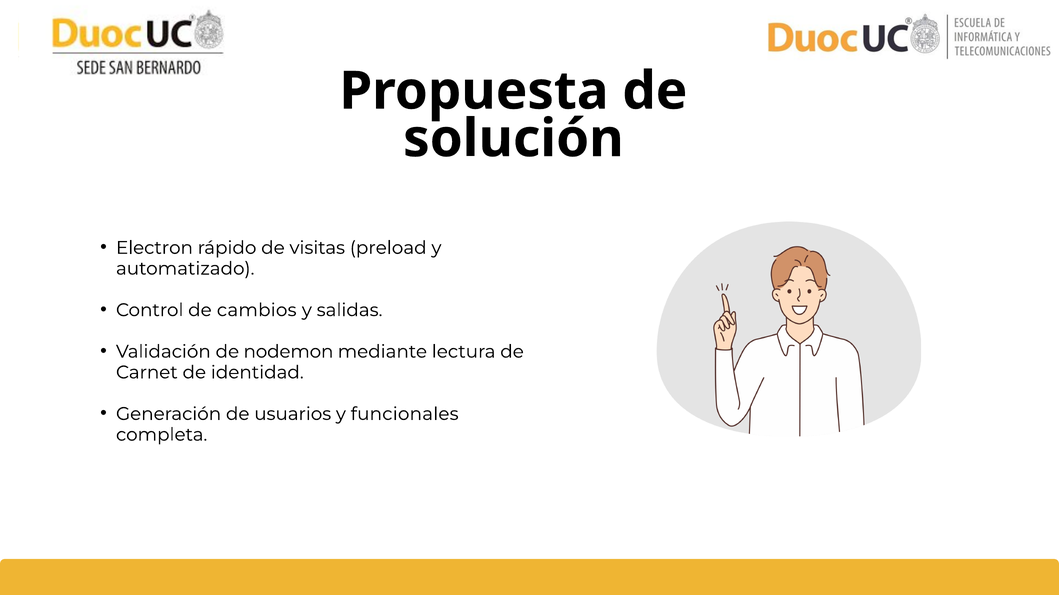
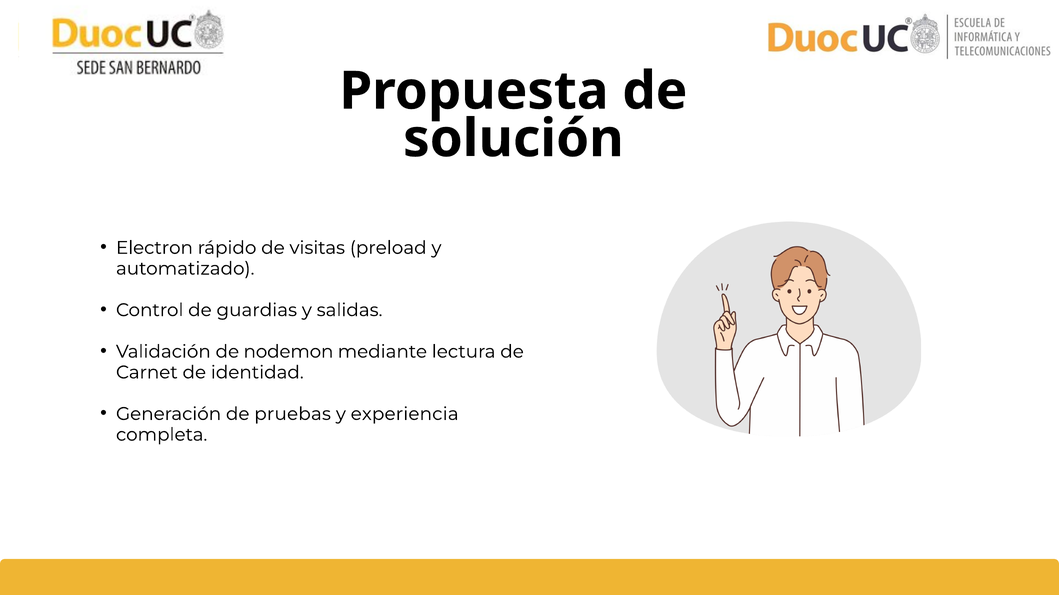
cambios: cambios -> guardias (257, 310)
usuarios: usuarios -> pruebas (293, 414)
funcionales: funcionales -> experiencia (405, 414)
